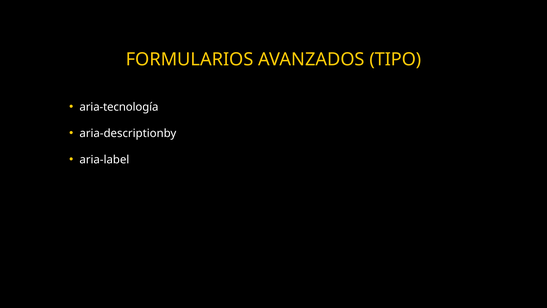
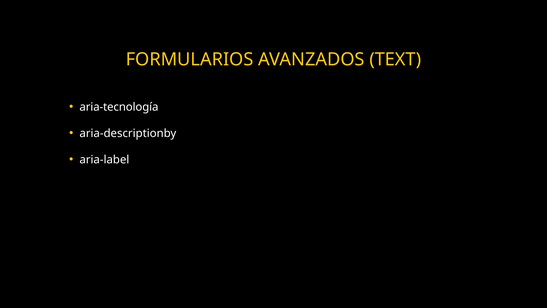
TIPO: TIPO -> TEXT (395, 60)
